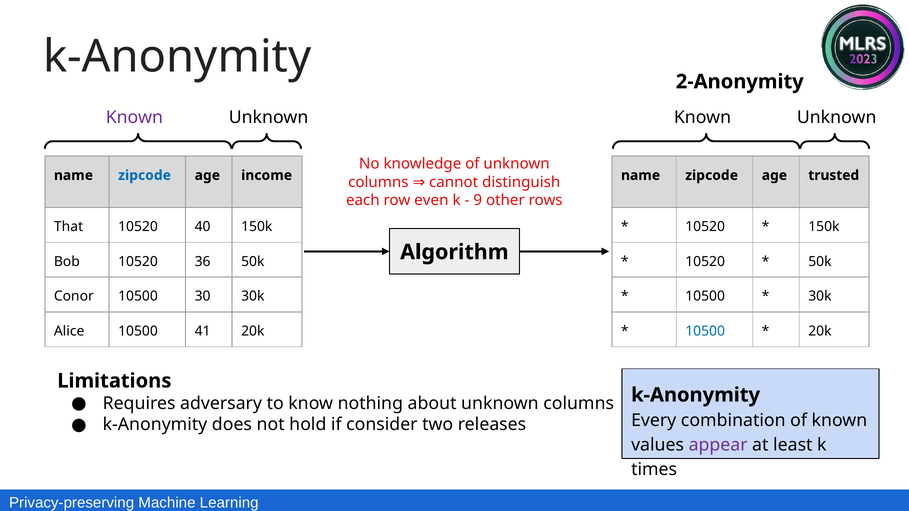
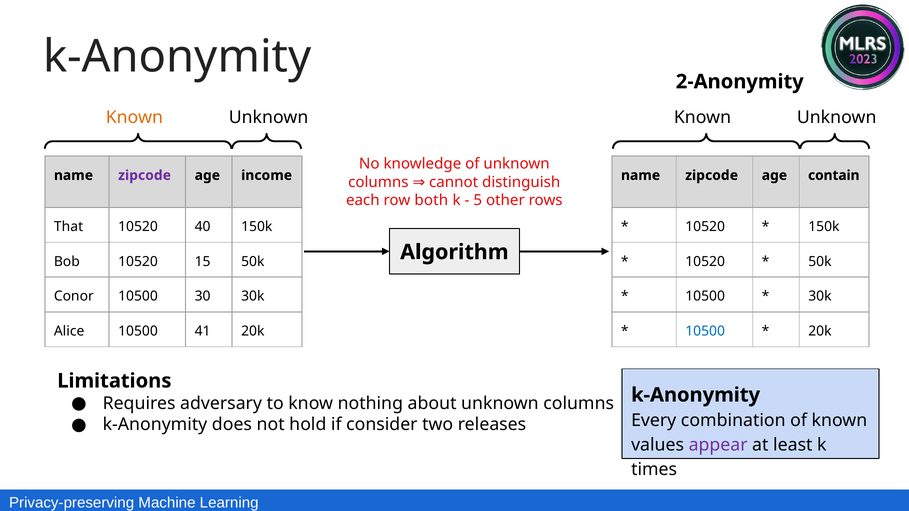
Known colour: purple -> orange (134, 117)
zipcode colour: blue -> purple (145, 175)
trusted: trusted -> contain (834, 175)
even: even -> both (431, 200)
9: 9 -> 5 (478, 200)
36: 36 -> 15 (203, 262)
